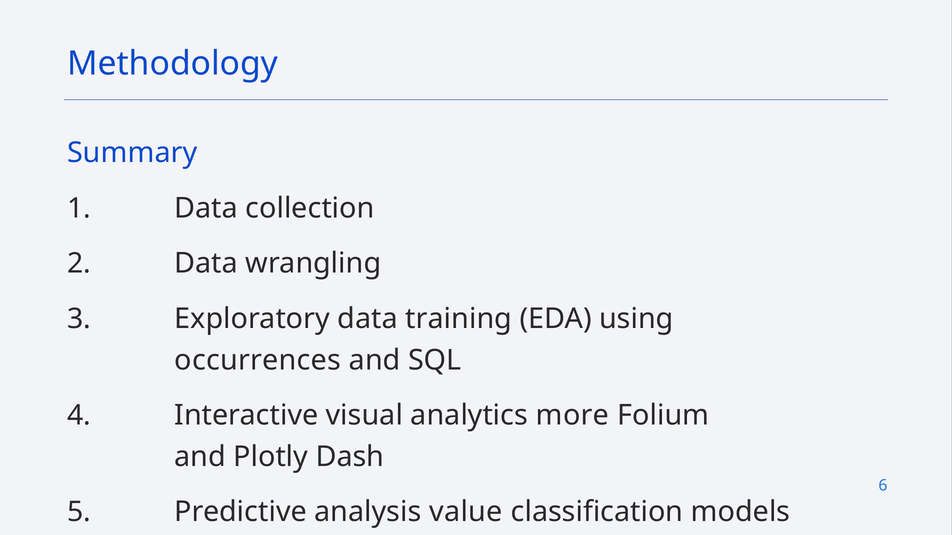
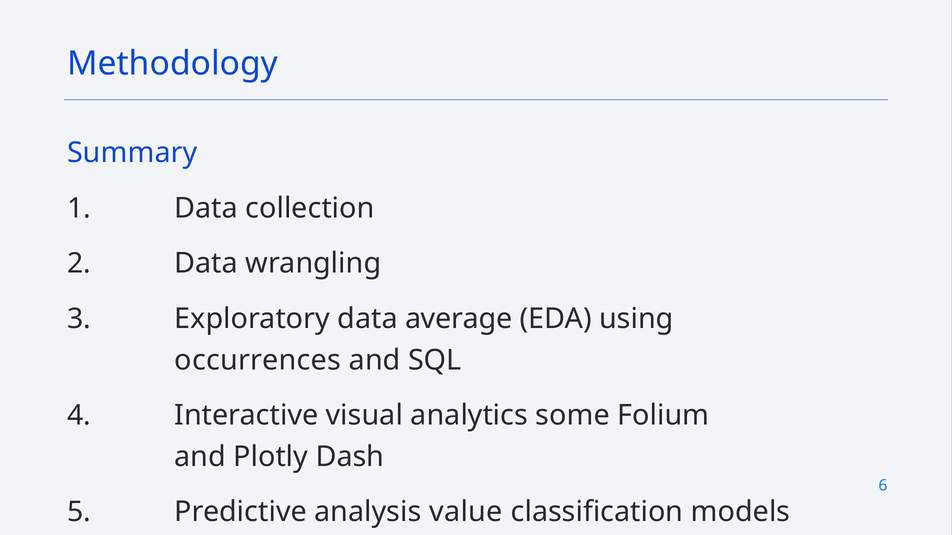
training: training -> average (459, 319)
more: more -> some (573, 416)
